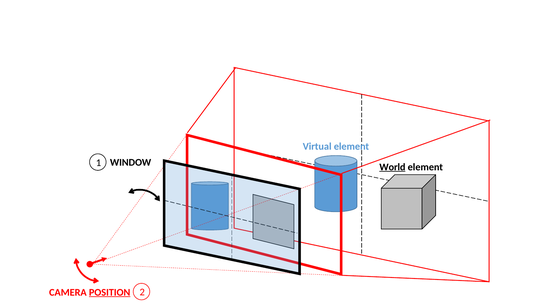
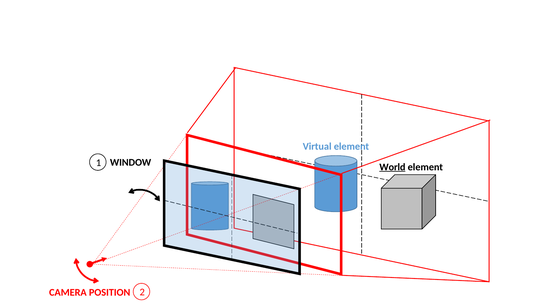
POSITION underline: present -> none (110, 293)
